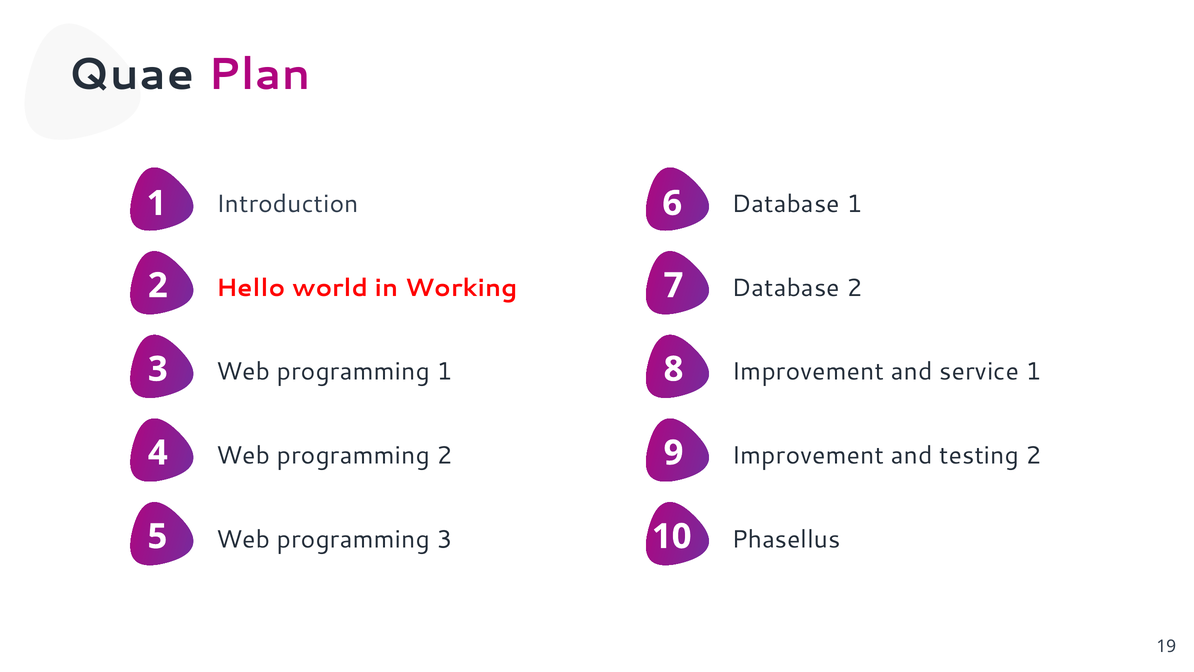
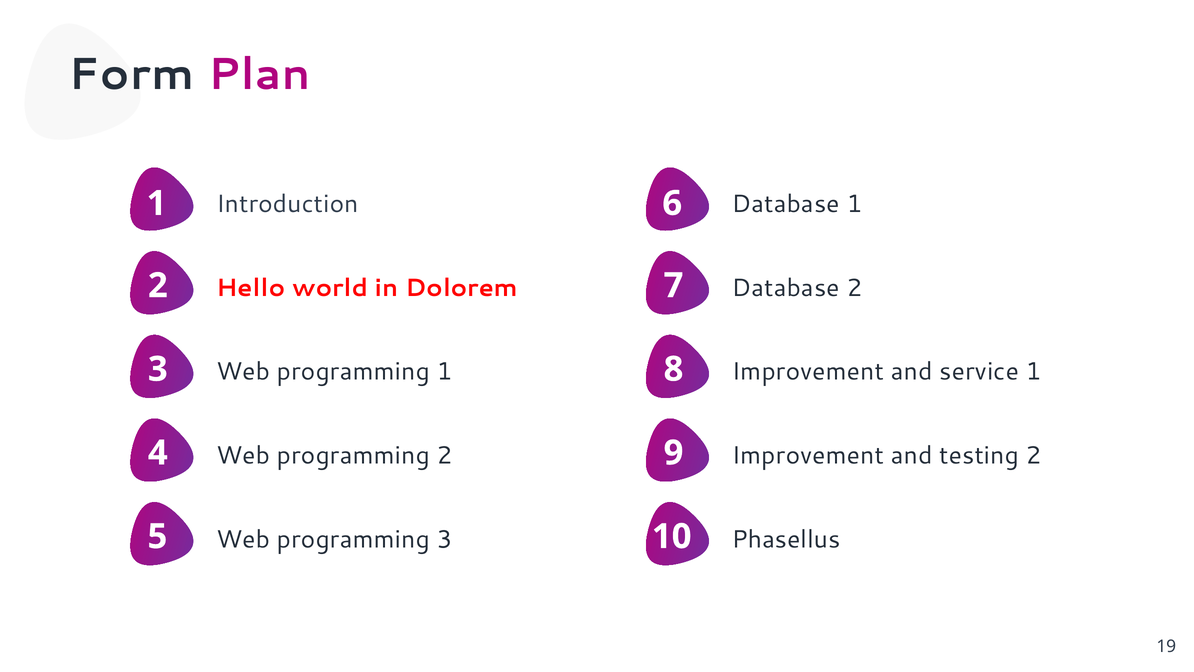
Quae: Quae -> Form (131, 74)
Working: Working -> Dolorem (462, 288)
